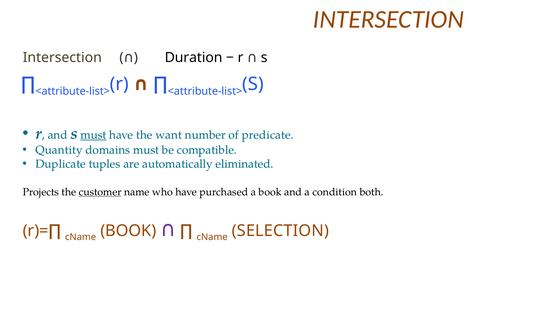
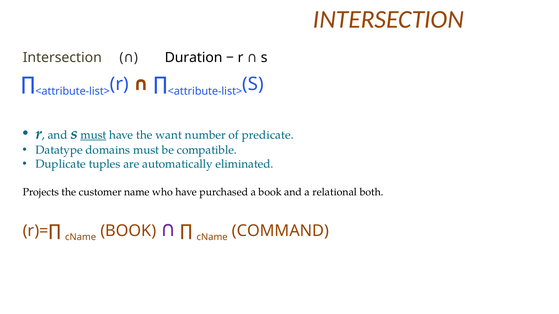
Quantity: Quantity -> Datatype (59, 150)
customer underline: present -> none (100, 192)
condition: condition -> relational (335, 192)
SELECTION: SELECTION -> COMMAND (280, 231)
